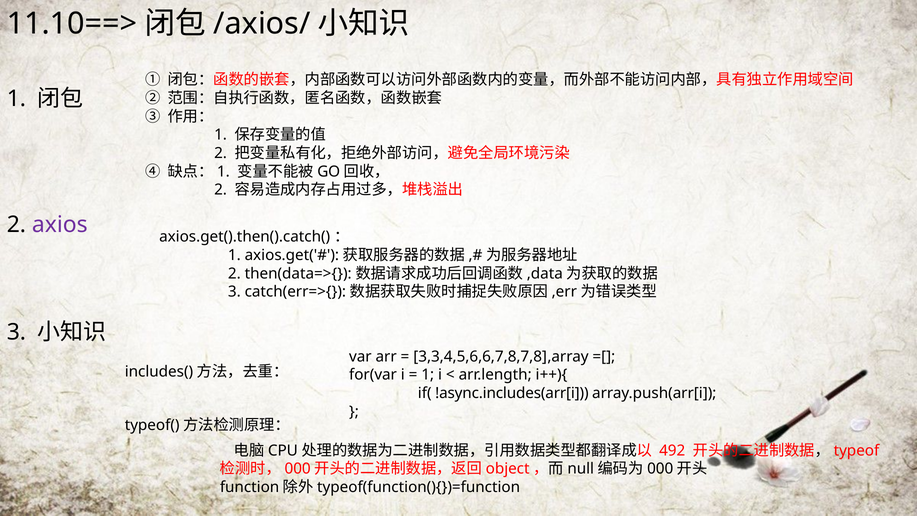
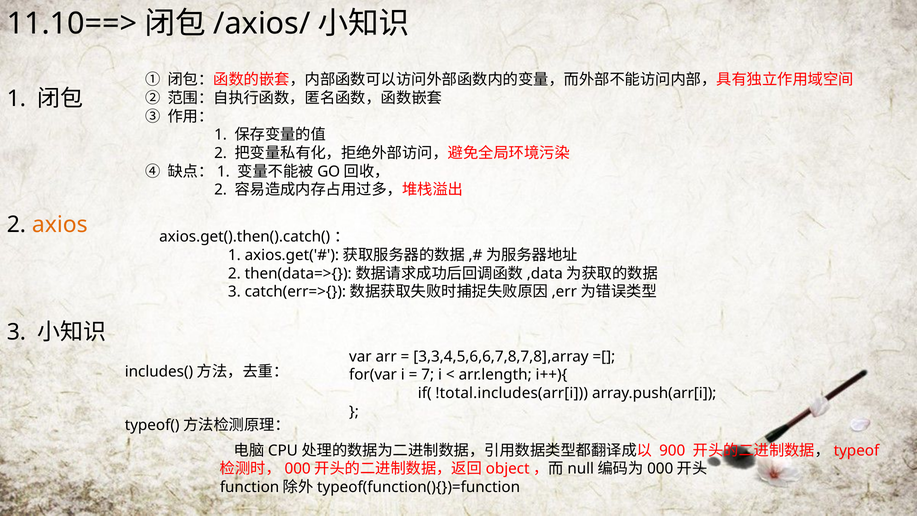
axios colour: purple -> orange (60, 225)
1: 1 -> 7 (428, 375)
!async.includes(arr[i: !async.includes(arr[i -> !total.includes(arr[i (512, 393)
492: 492 -> 900 (672, 450)
